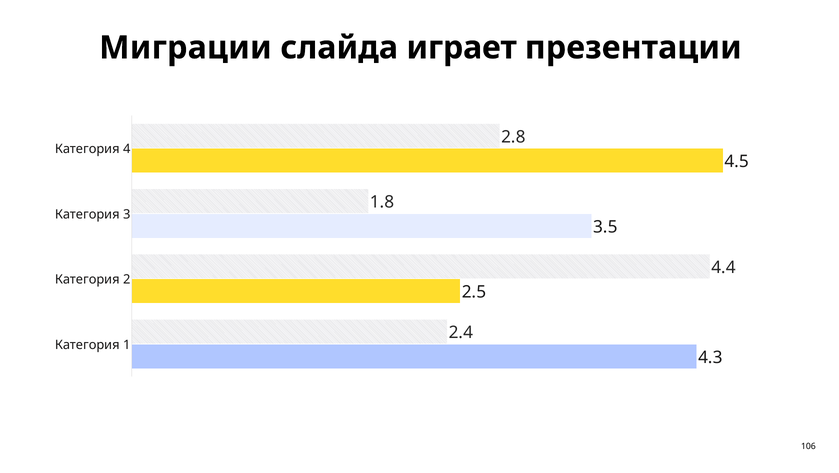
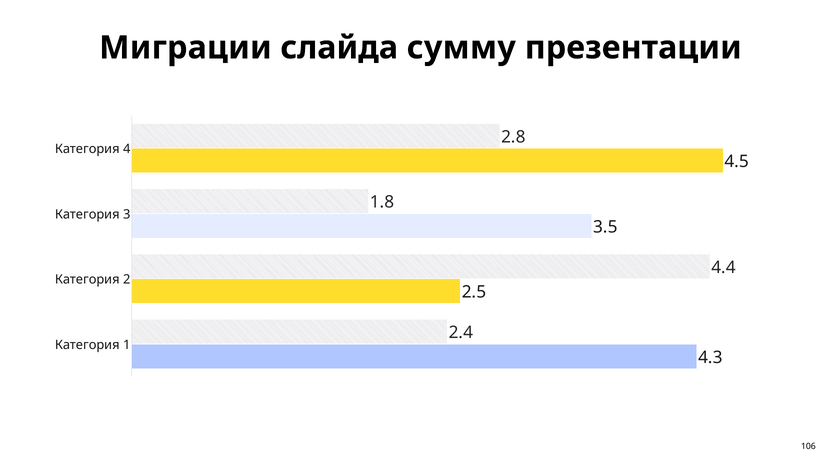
играет: играет -> сумму (461, 48)
